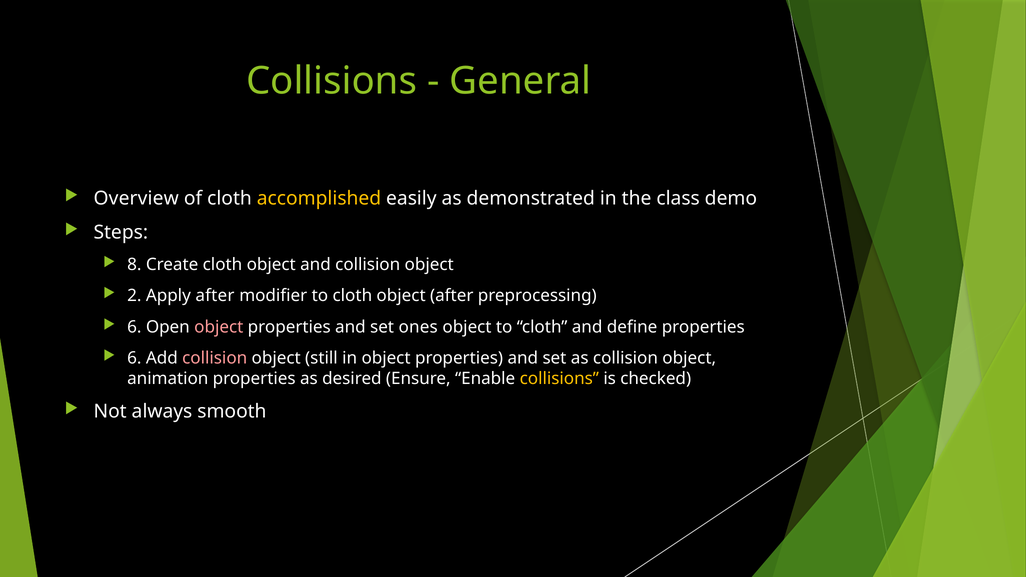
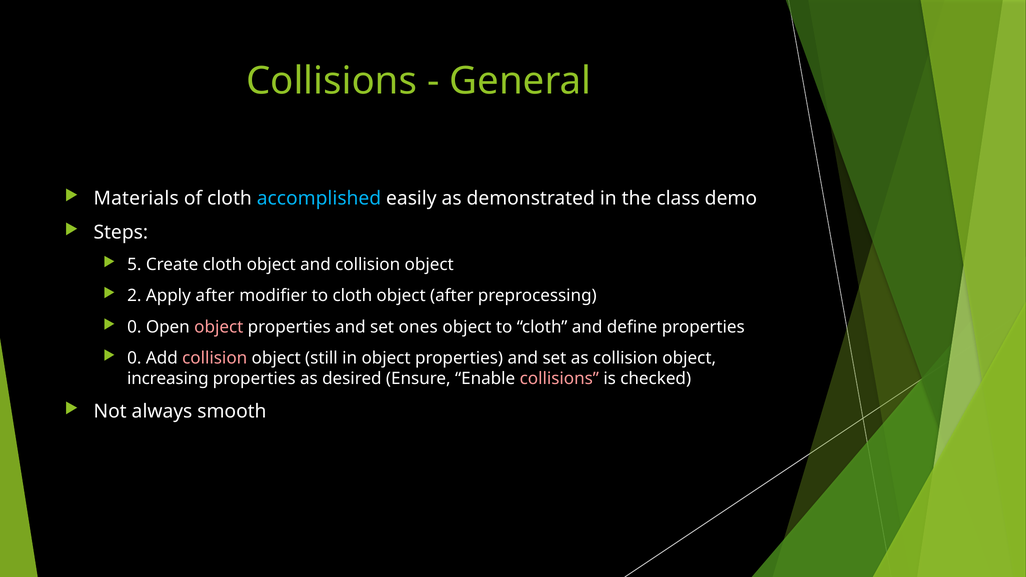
Overview: Overview -> Materials (136, 199)
accomplished colour: yellow -> light blue (319, 199)
8: 8 -> 5 (134, 265)
6: 6 -> 0 (134, 327)
6: 6 -> 0 (134, 358)
animation: animation -> increasing (168, 379)
collisions colour: yellow -> pink (559, 379)
